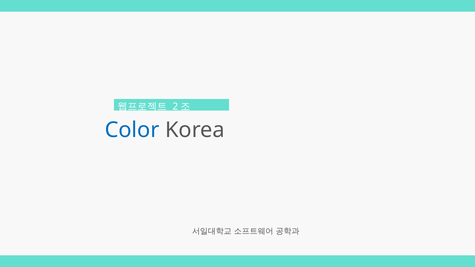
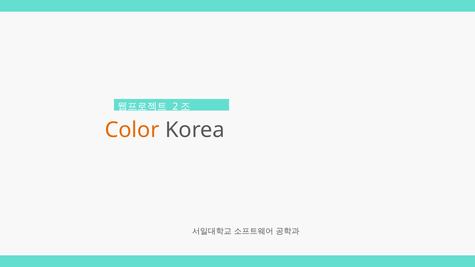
Color colour: blue -> orange (132, 130)
